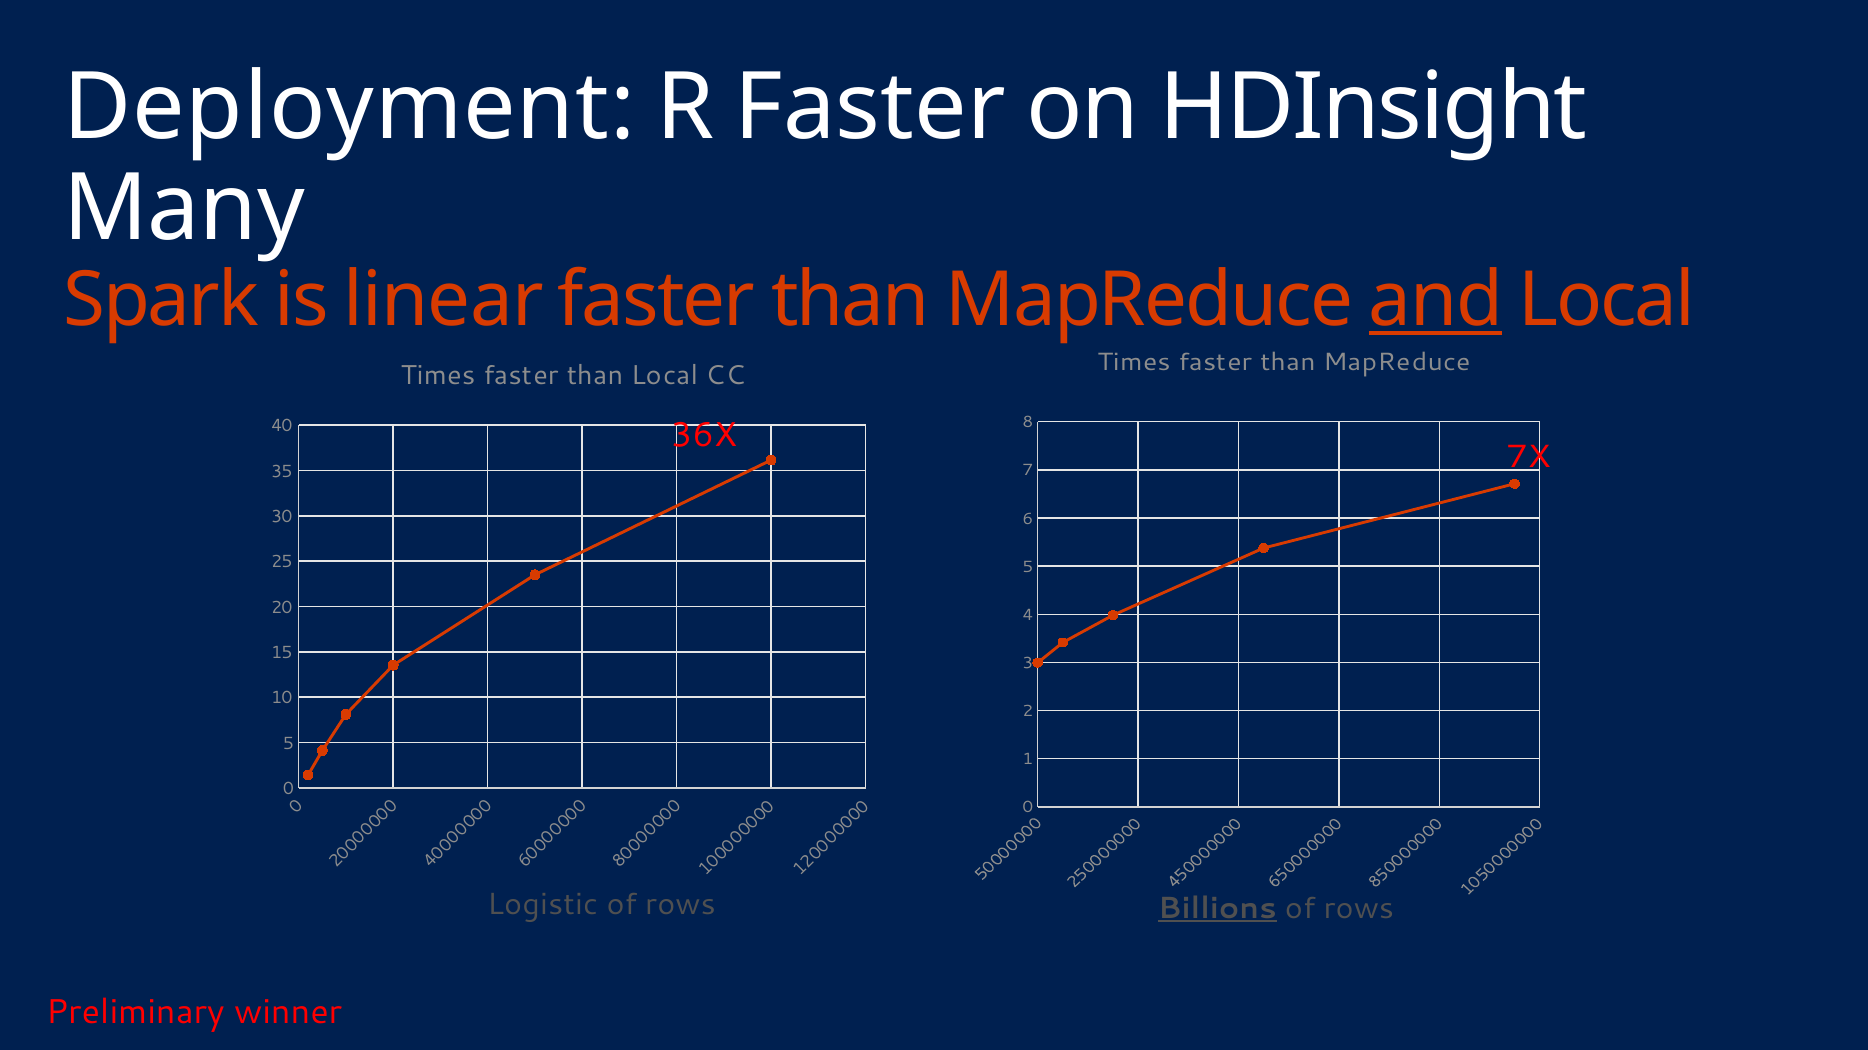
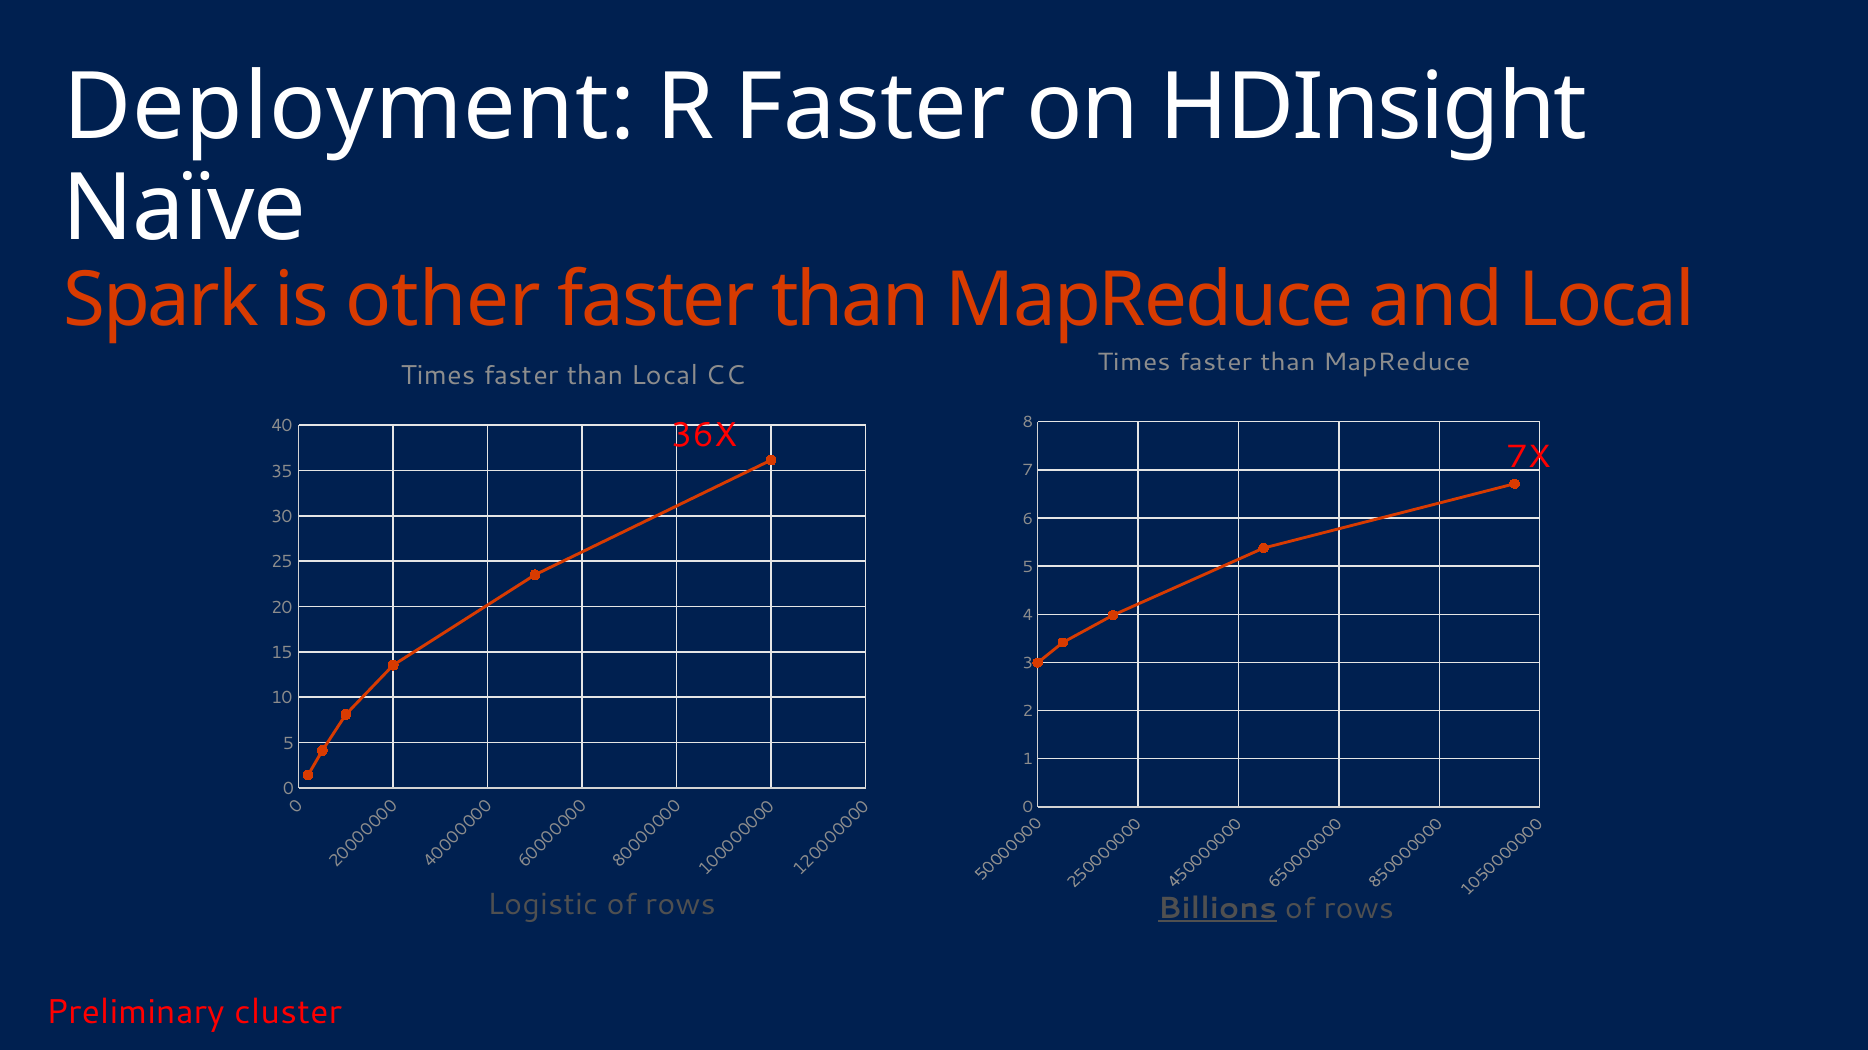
Many: Many -> Naïve (184, 209)
linear: linear -> other (443, 301)
and underline: present -> none (1436, 301)
winner: winner -> cluster (288, 1012)
